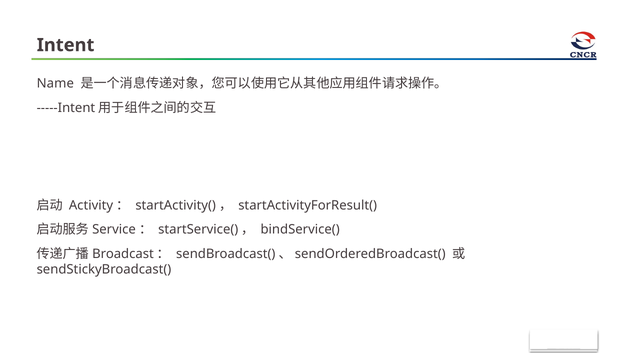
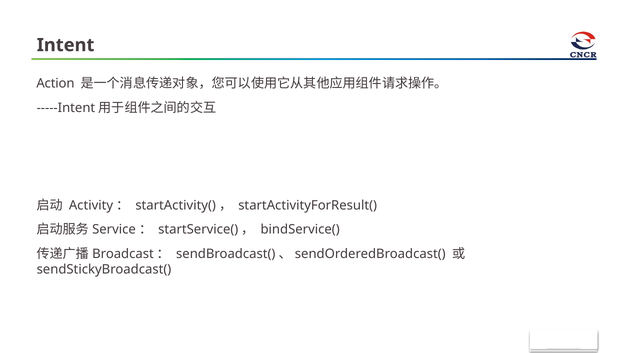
Name: Name -> Action (55, 84)
